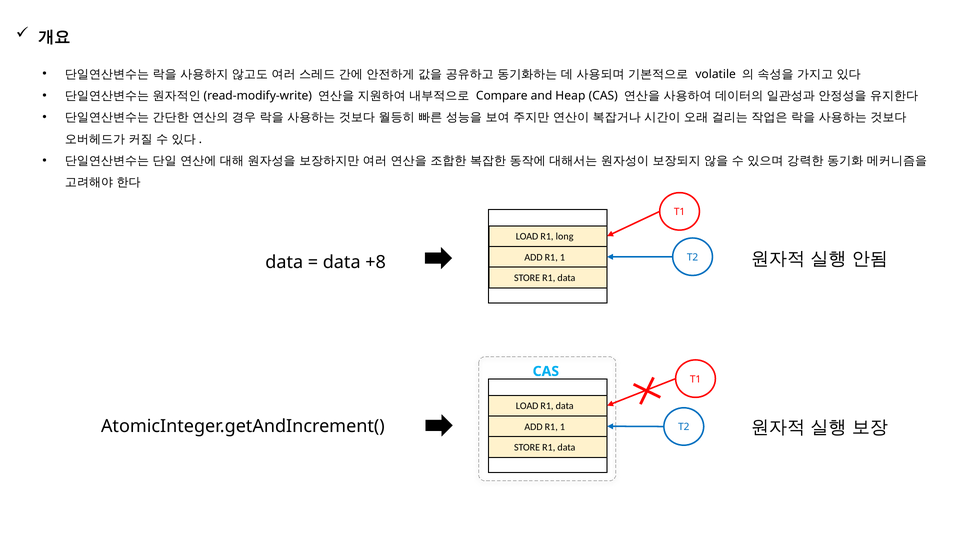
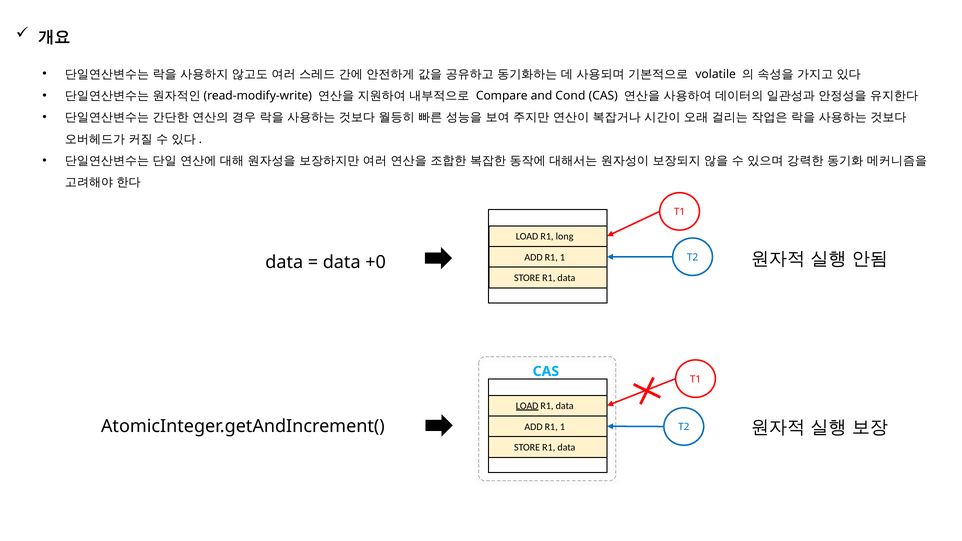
Heap: Heap -> Cond (570, 96)
+8: +8 -> +0 (376, 262)
LOAD underline: none -> present (527, 406)
